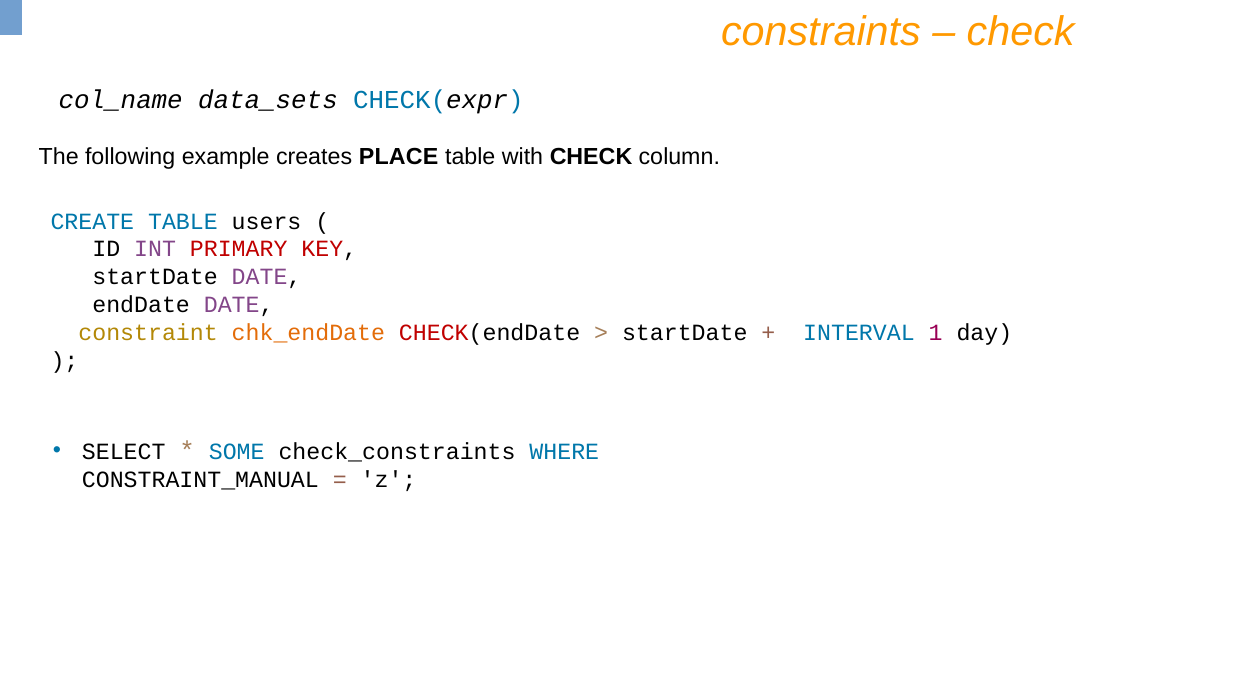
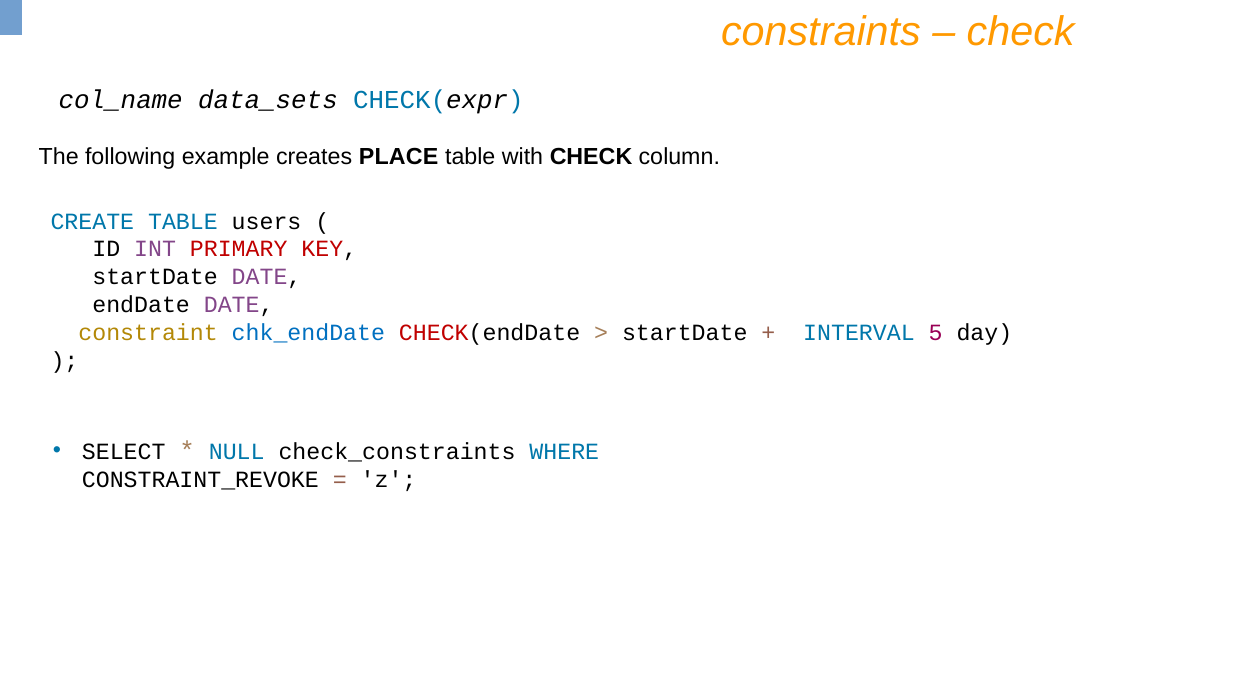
chk_endDate colour: orange -> blue (308, 333)
1: 1 -> 5 (936, 333)
SOME: SOME -> NULL (237, 452)
CONSTRAINT_MANUAL: CONSTRAINT_MANUAL -> CONSTRAINT_REVOKE (200, 480)
